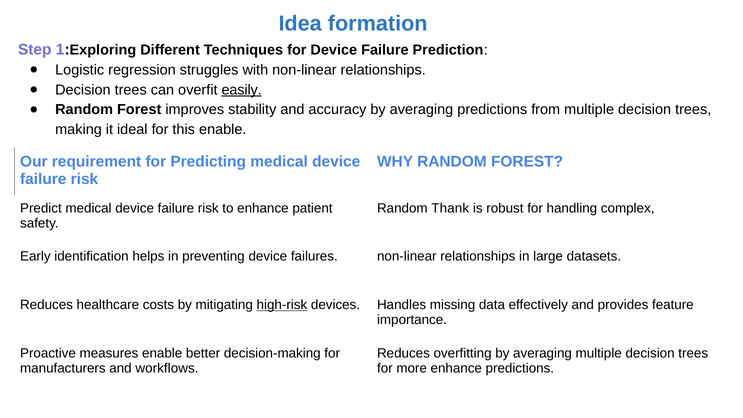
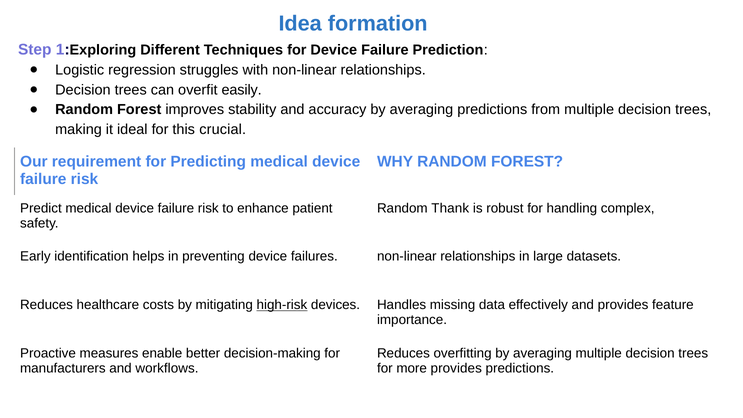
easily underline: present -> none (242, 90)
this enable: enable -> crucial (223, 130)
more enhance: enhance -> provides (456, 368)
